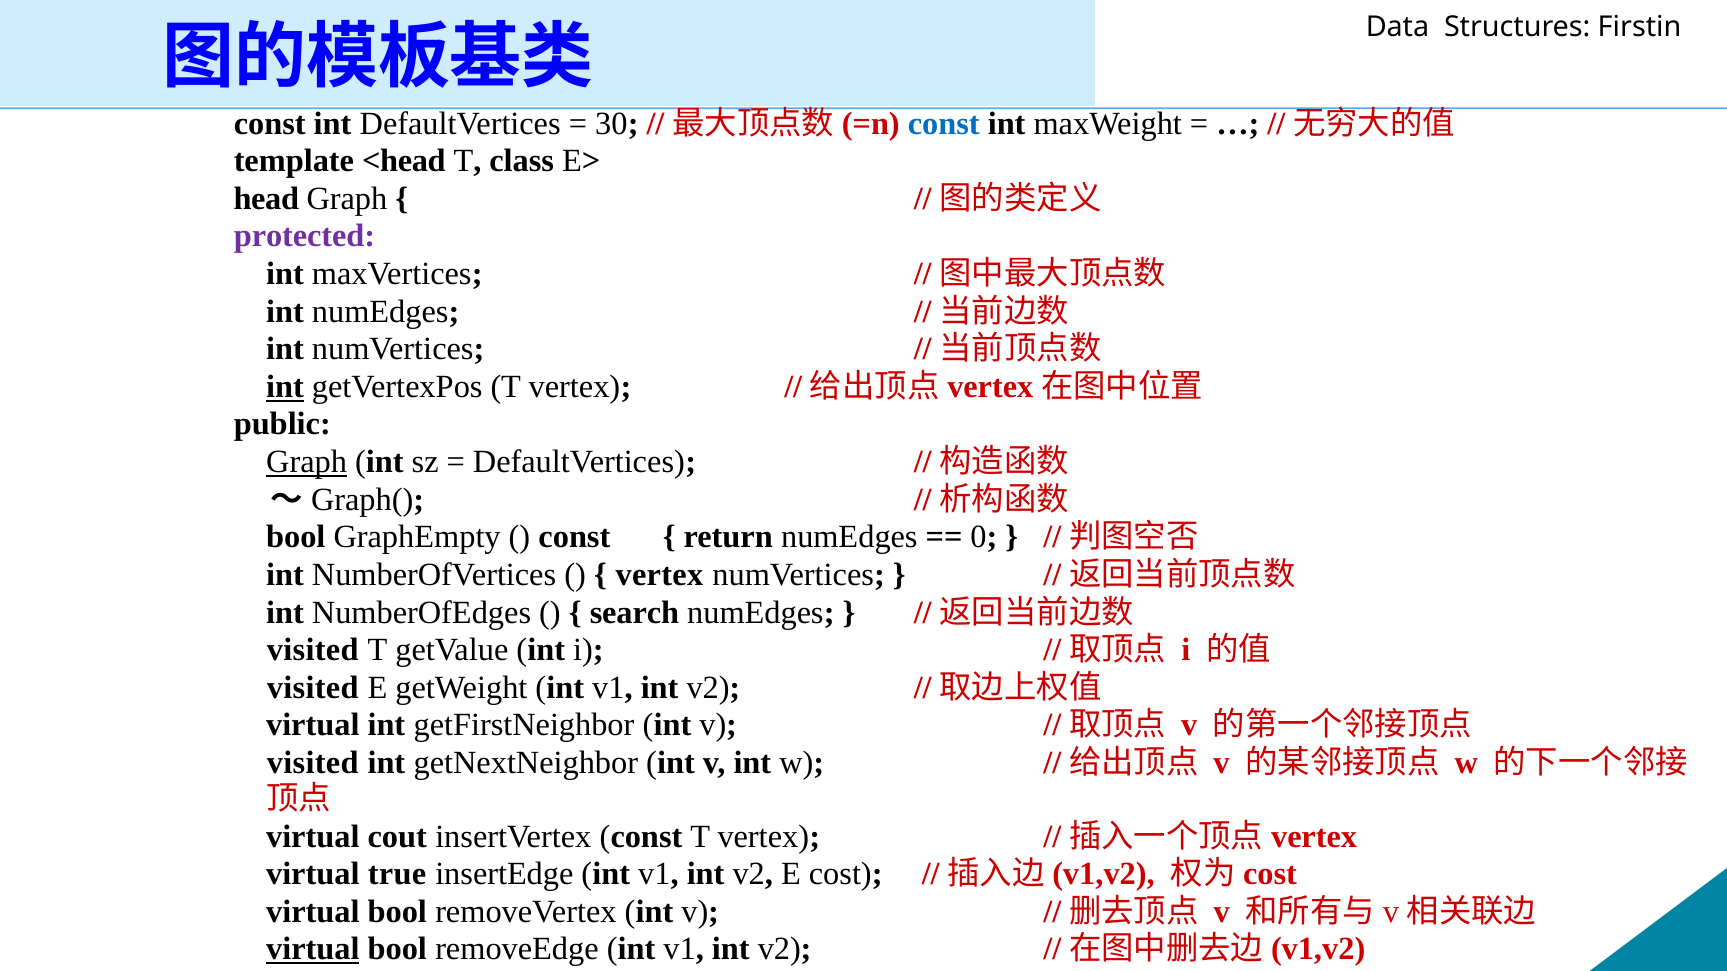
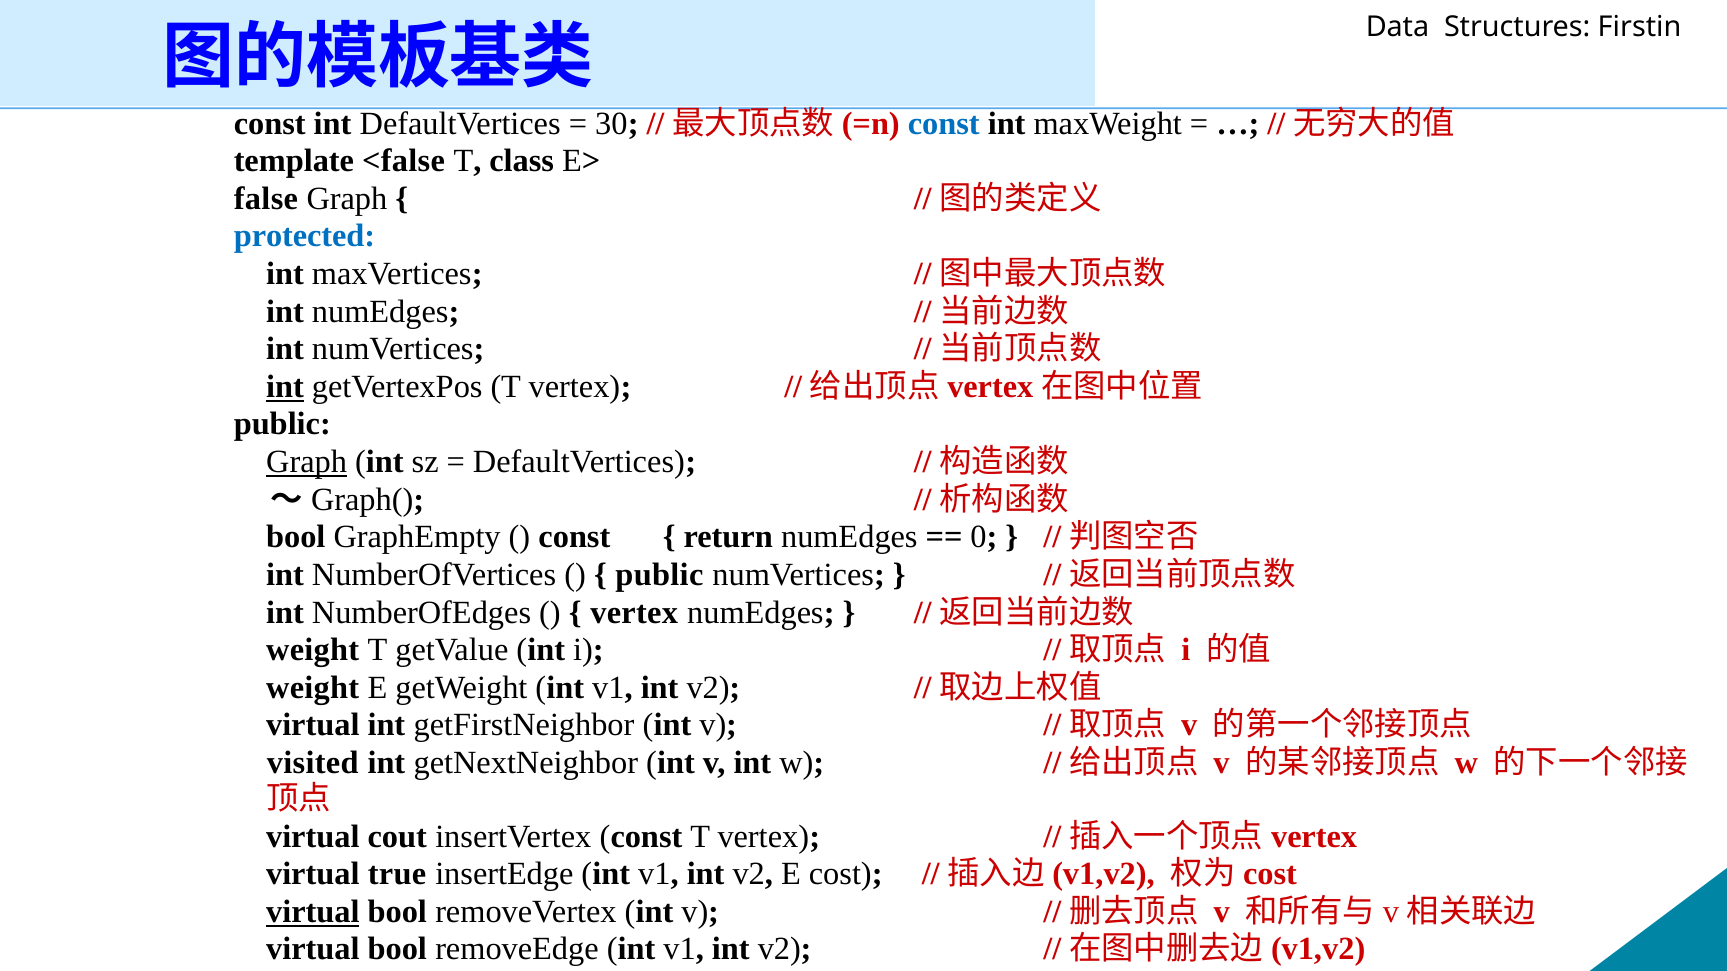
<head: <head -> <false (404, 161)
head: head -> false (266, 199)
protected colour: purple -> blue (305, 236)
vertex: vertex -> public (659, 575)
search: search -> vertex (634, 613)
visited: visited -> weight (313, 650)
visited: visited -> weight (313, 688)
virtual underline: none -> present (313, 912)
virtual underline: present -> none (313, 950)
